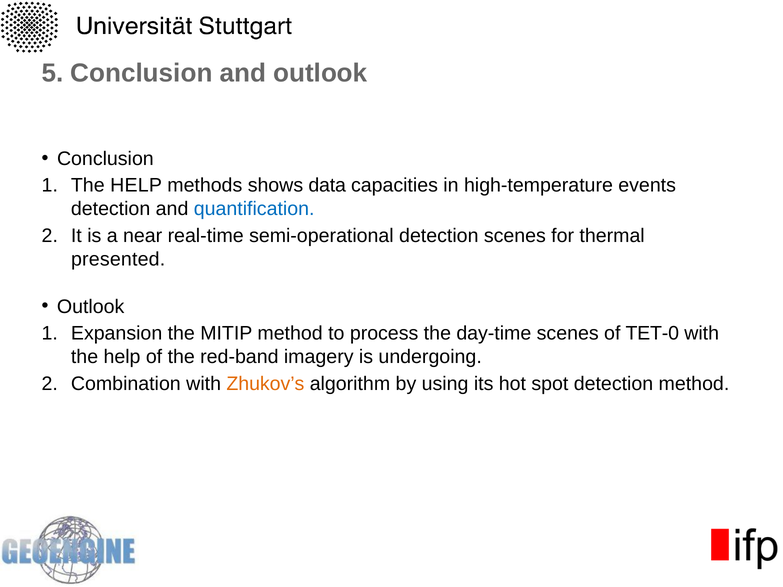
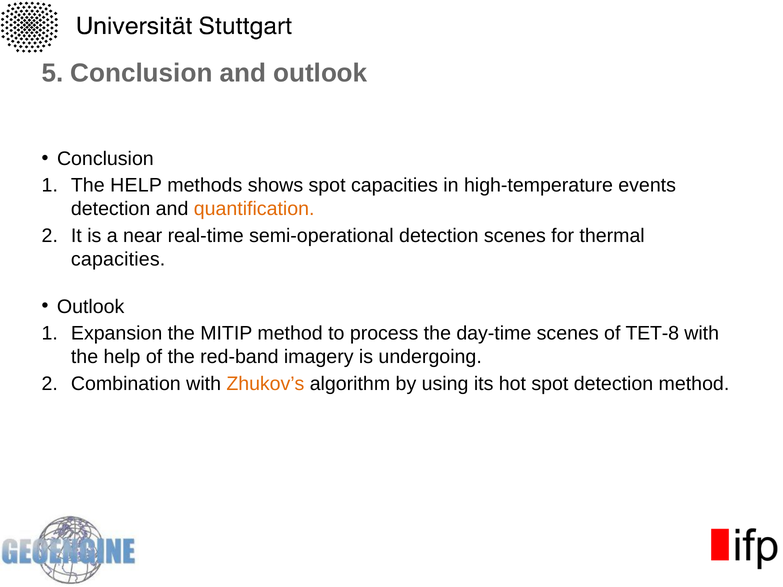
shows data: data -> spot (327, 185)
quantification colour: blue -> orange (254, 209)
presented: presented -> capacities (118, 259)
TET-0: TET-0 -> TET-8 (652, 333)
